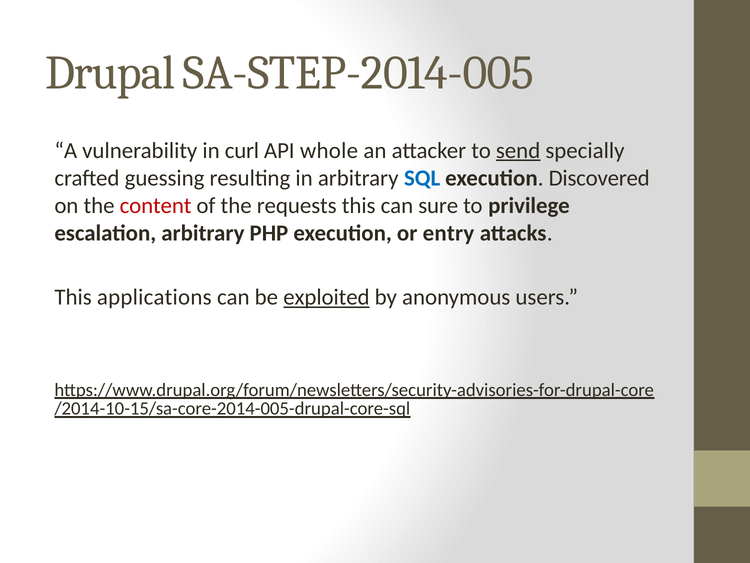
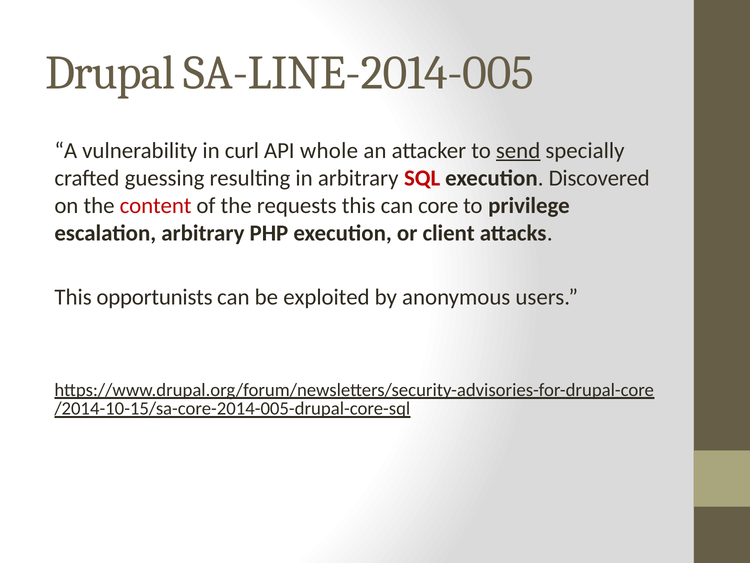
SA-STEP-2014-005: SA-STEP-2014-005 -> SA-LINE-2014-005 (358, 73)
SQL colour: blue -> red (422, 178)
sure: sure -> core (438, 205)
entry: entry -> client (449, 233)
applications: applications -> opportunists (155, 297)
exploited underline: present -> none (326, 297)
